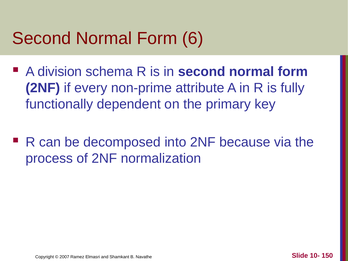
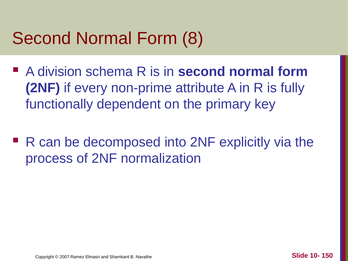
6: 6 -> 8 (193, 38)
because: because -> explicitly (245, 142)
